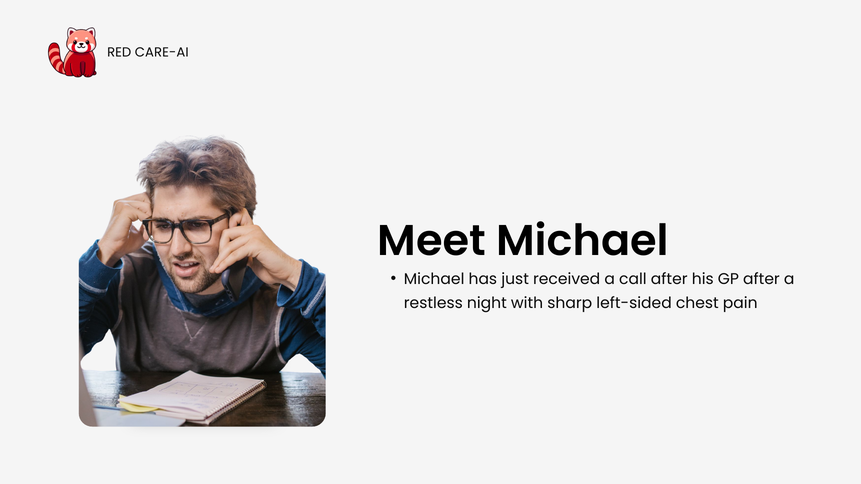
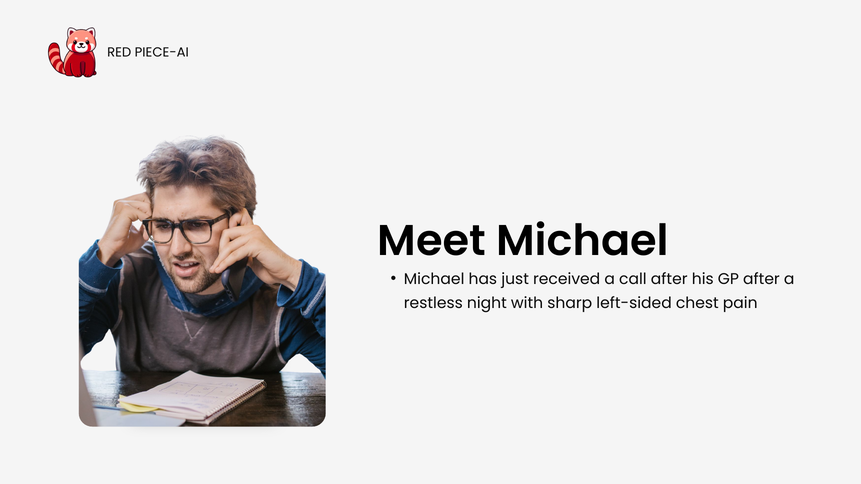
CARE-AI: CARE-AI -> PIECE-AI (162, 53)
